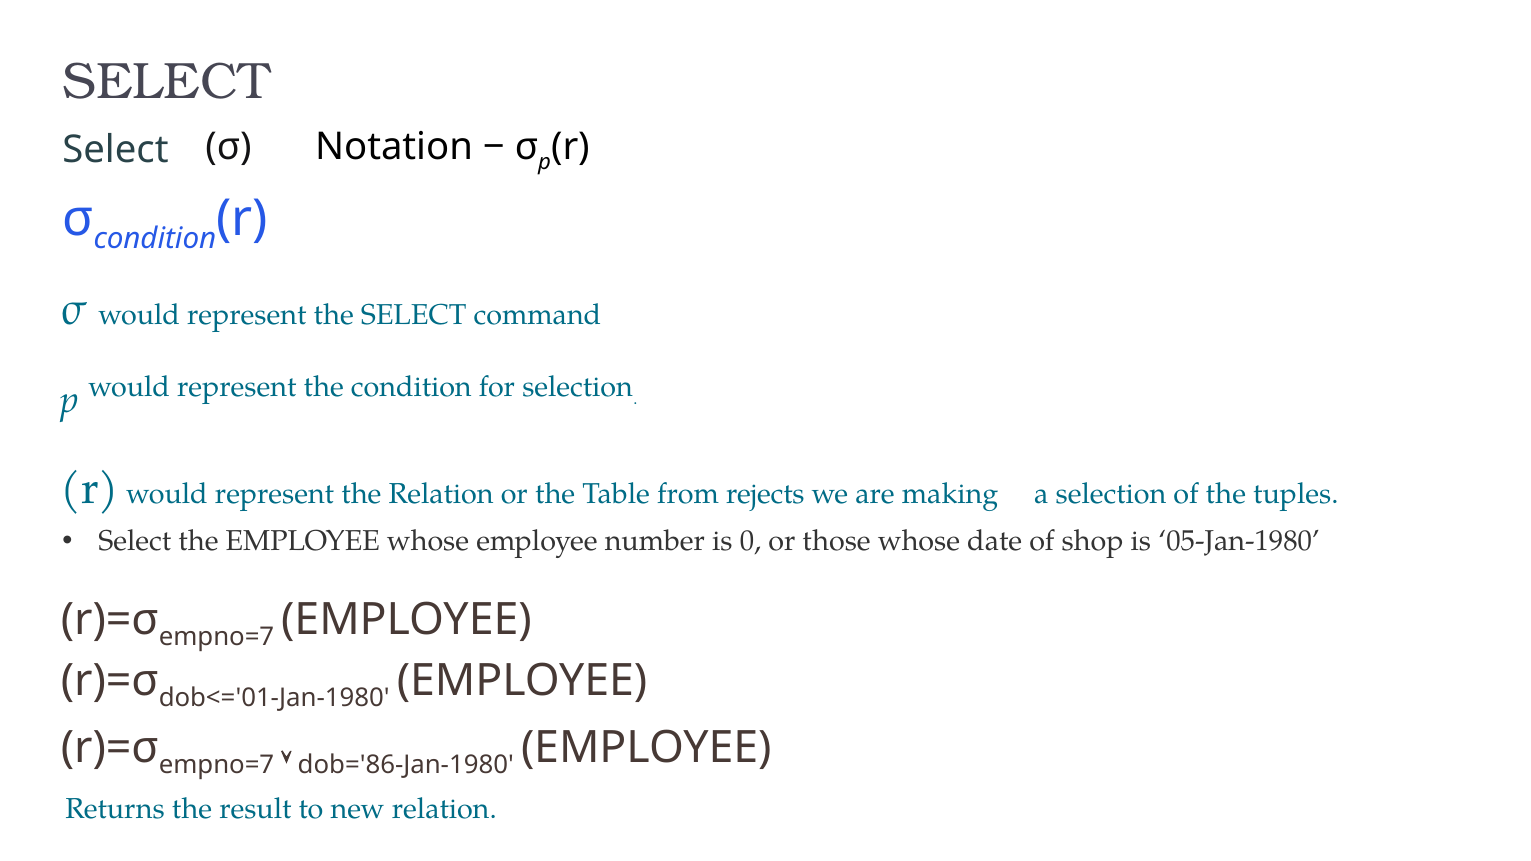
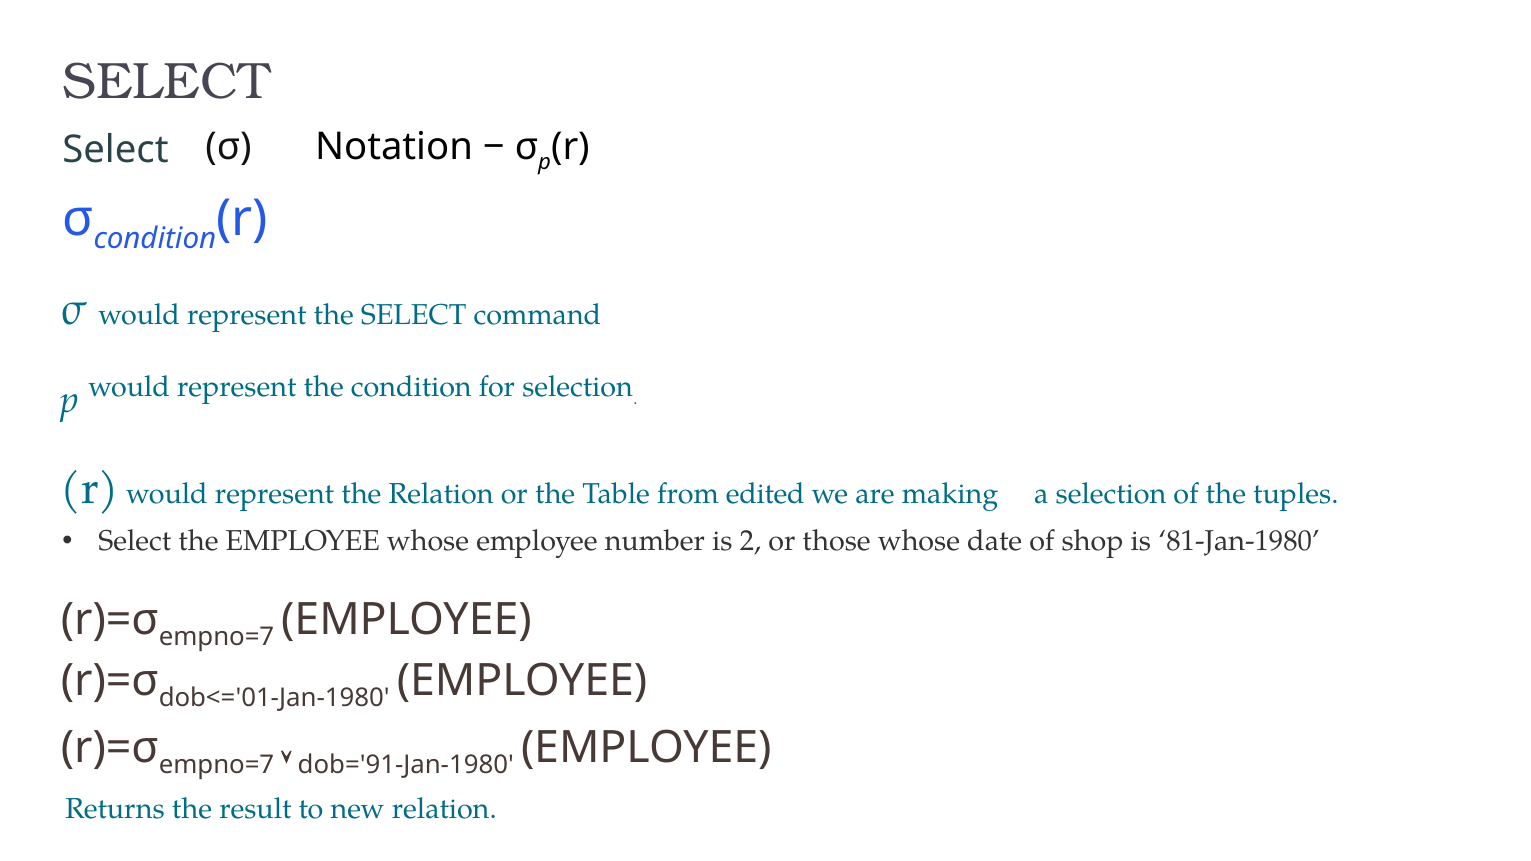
rejects: rejects -> edited (765, 495)
0: 0 -> 2 (751, 542)
05-Jan-1980: 05-Jan-1980 -> 81-Jan-1980 (1239, 542)
dob='86-Jan-1980: dob='86-Jan-1980 -> dob='91-Jan-1980 (406, 766)
